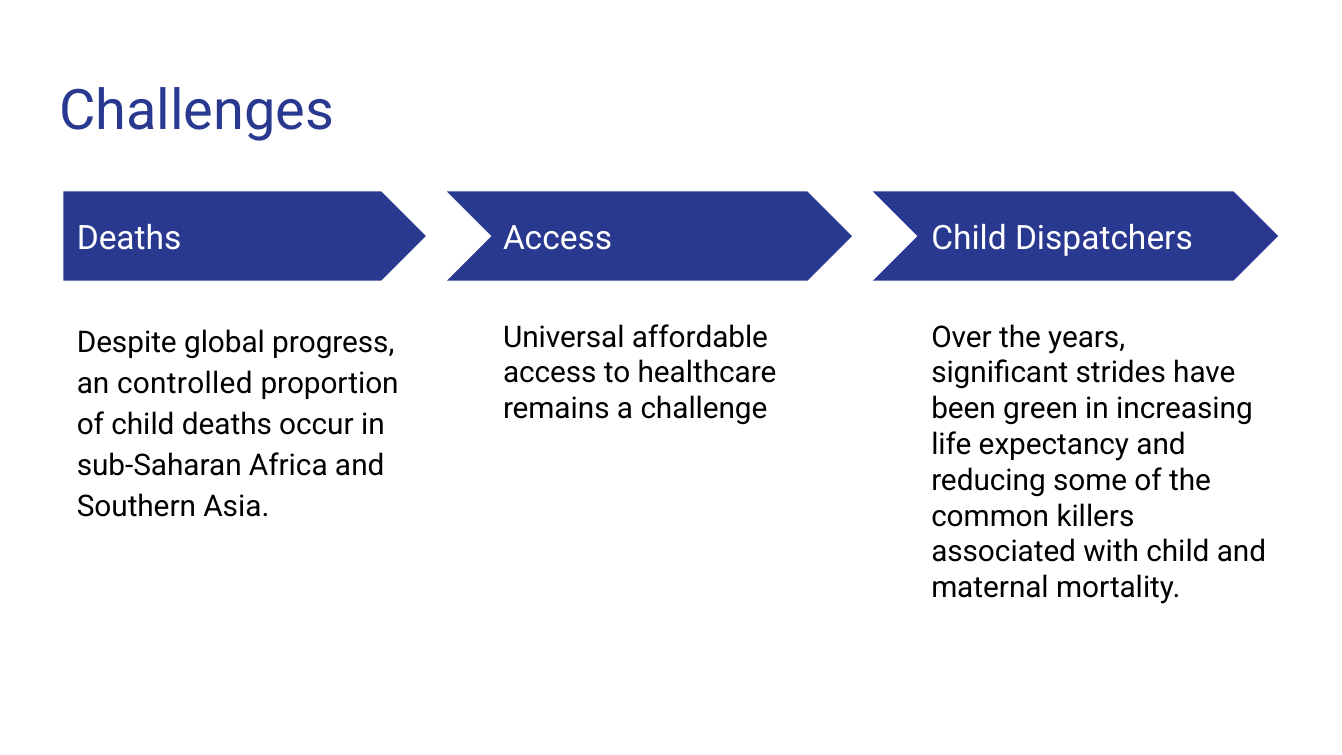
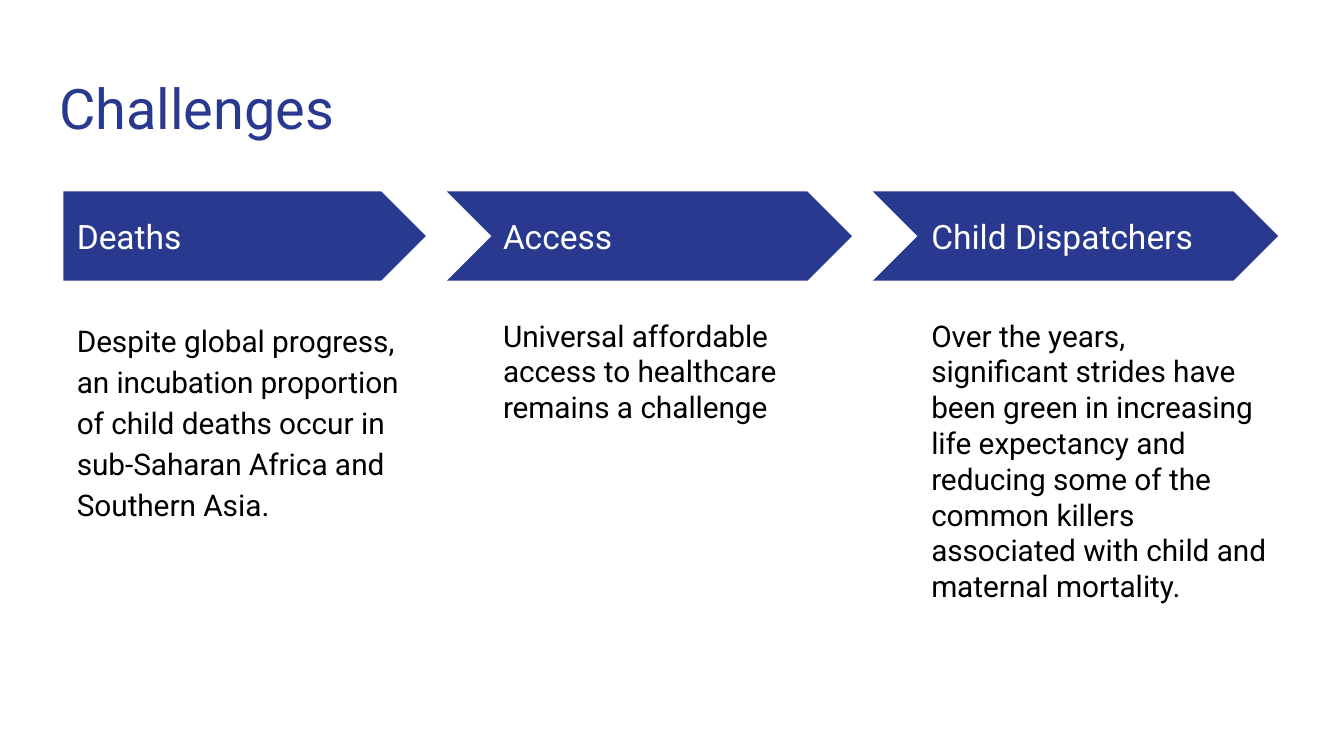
controlled: controlled -> incubation (185, 384)
